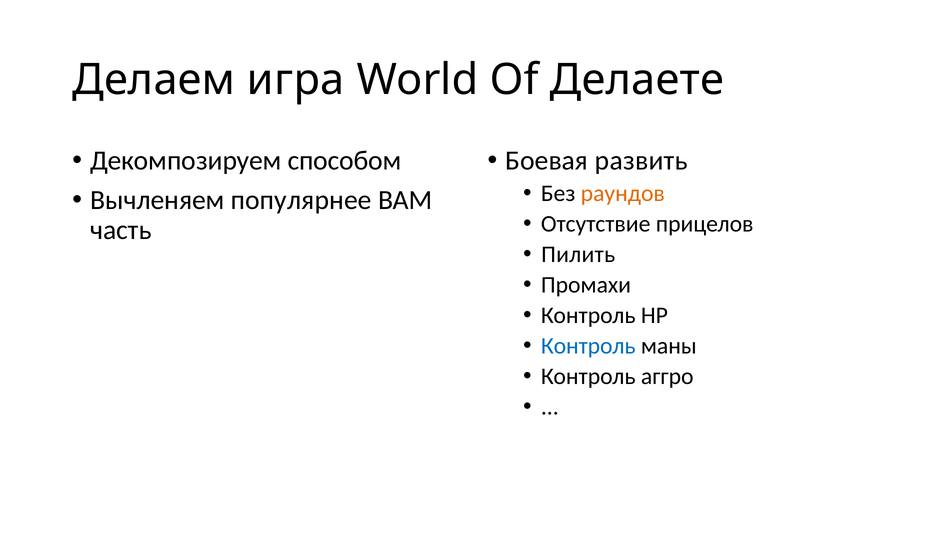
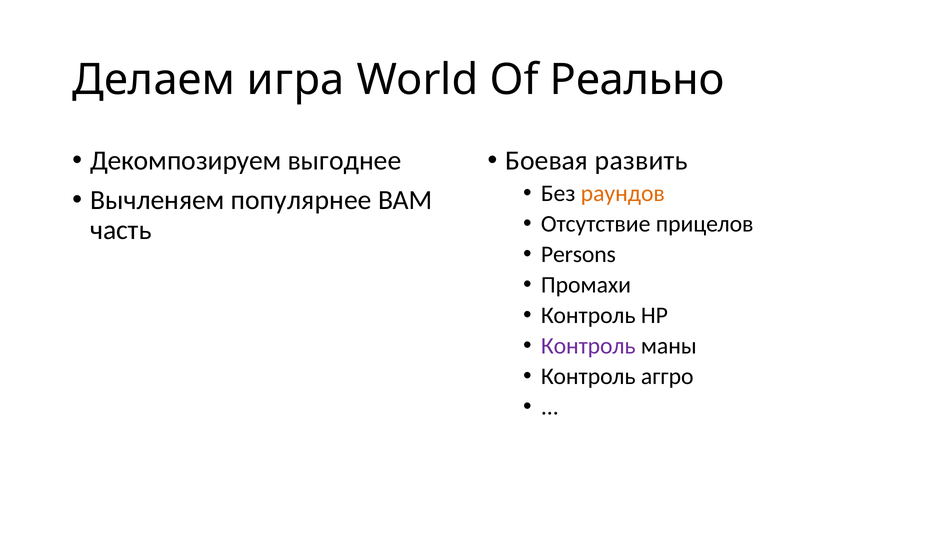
Делаете: Делаете -> Реально (637, 80)
способом: способом -> выгоднее (345, 160)
Пилить: Пилить -> Persons (578, 254)
Контроль colour: blue -> purple (588, 346)
